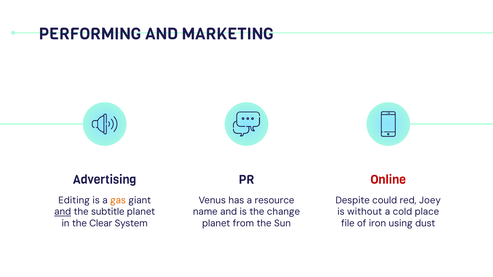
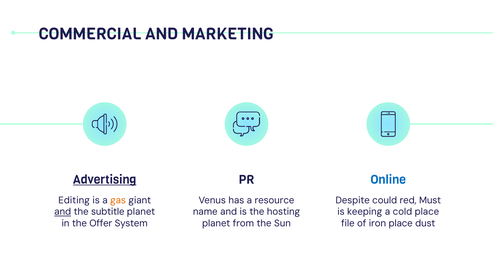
PERFORMING: PERFORMING -> COMMERCIAL (90, 34)
Advertising underline: none -> present (105, 180)
Online colour: red -> blue (388, 180)
Joey: Joey -> Must (430, 200)
change: change -> hosting (283, 212)
without: without -> keeping (365, 212)
Clear: Clear -> Offer (101, 224)
iron using: using -> place (401, 224)
